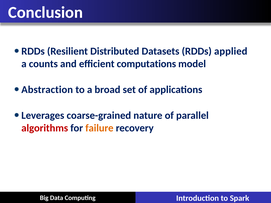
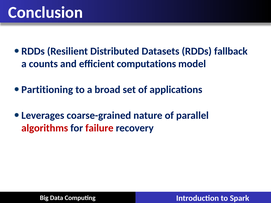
applied: applied -> fallback (231, 51)
Abstraction: Abstraction -> Partitioning (47, 90)
failure colour: orange -> red (99, 128)
